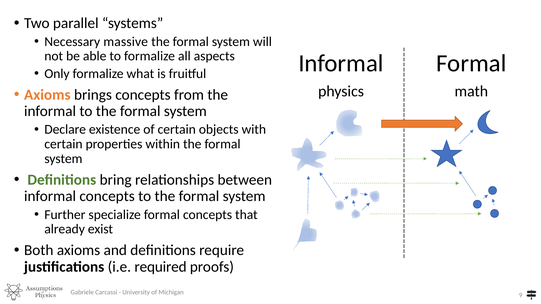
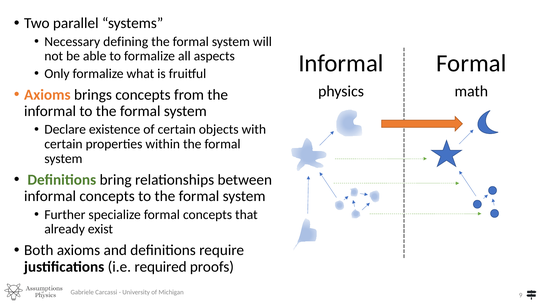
massive: massive -> defining (126, 42)
